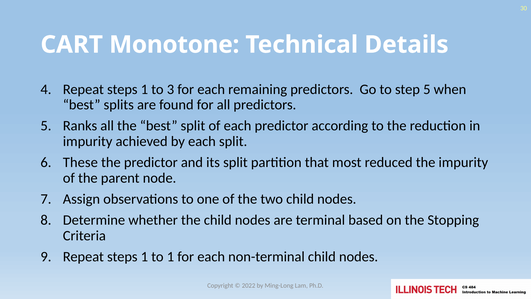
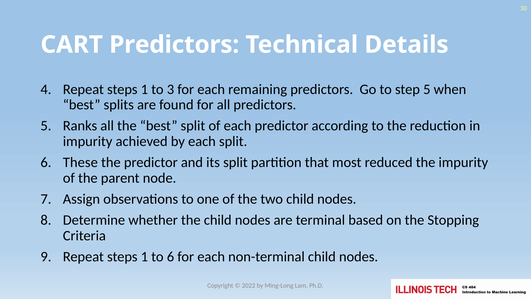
CART Monotone: Monotone -> Predictors (174, 45)
to 1: 1 -> 6 (170, 257)
